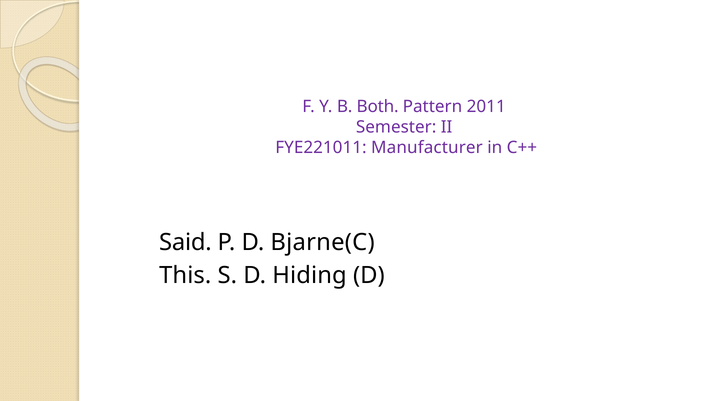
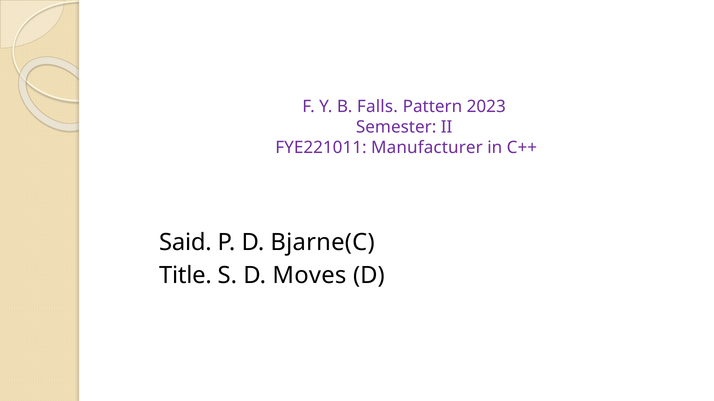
Both: Both -> Falls (377, 107)
2011: 2011 -> 2023 (486, 107)
This: This -> Title (185, 276)
Hiding: Hiding -> Moves (309, 276)
